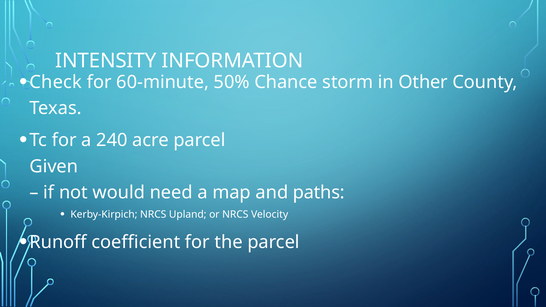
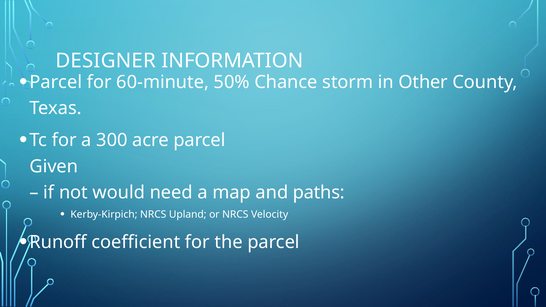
INTENSITY: INTENSITY -> DESIGNER (106, 61)
Check: Check -> Parcel (56, 82)
240: 240 -> 300 (112, 140)
